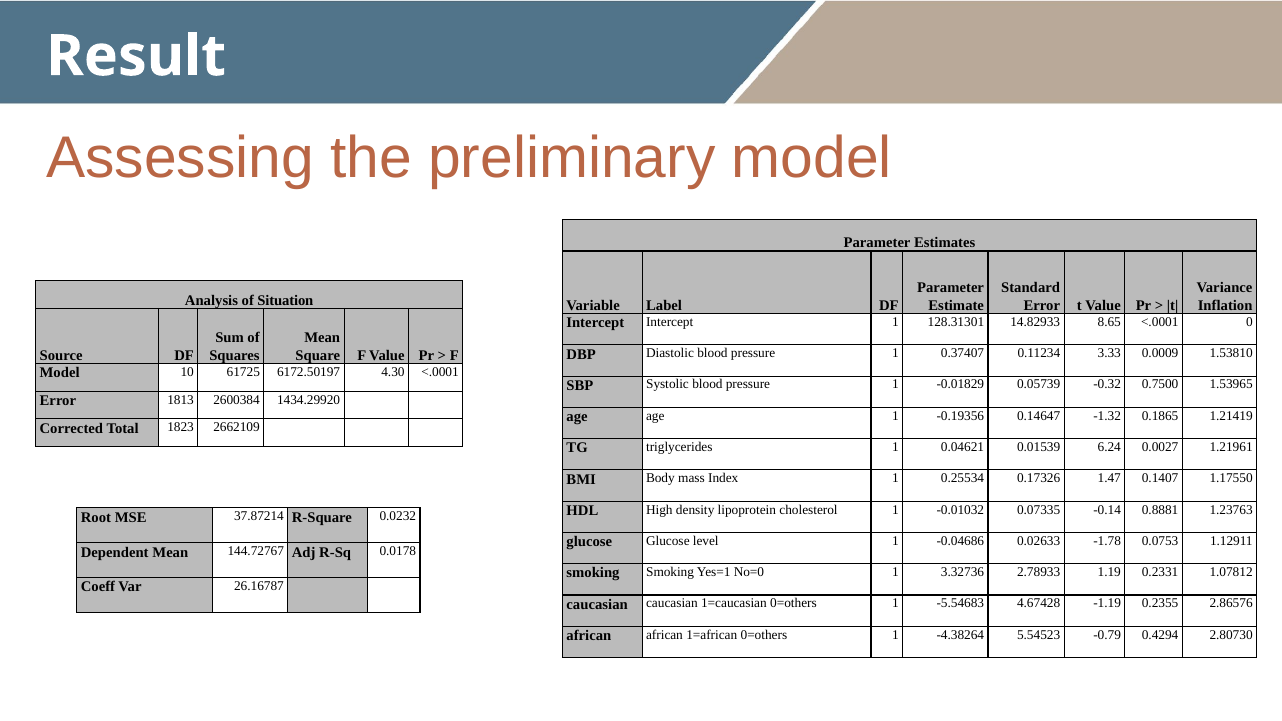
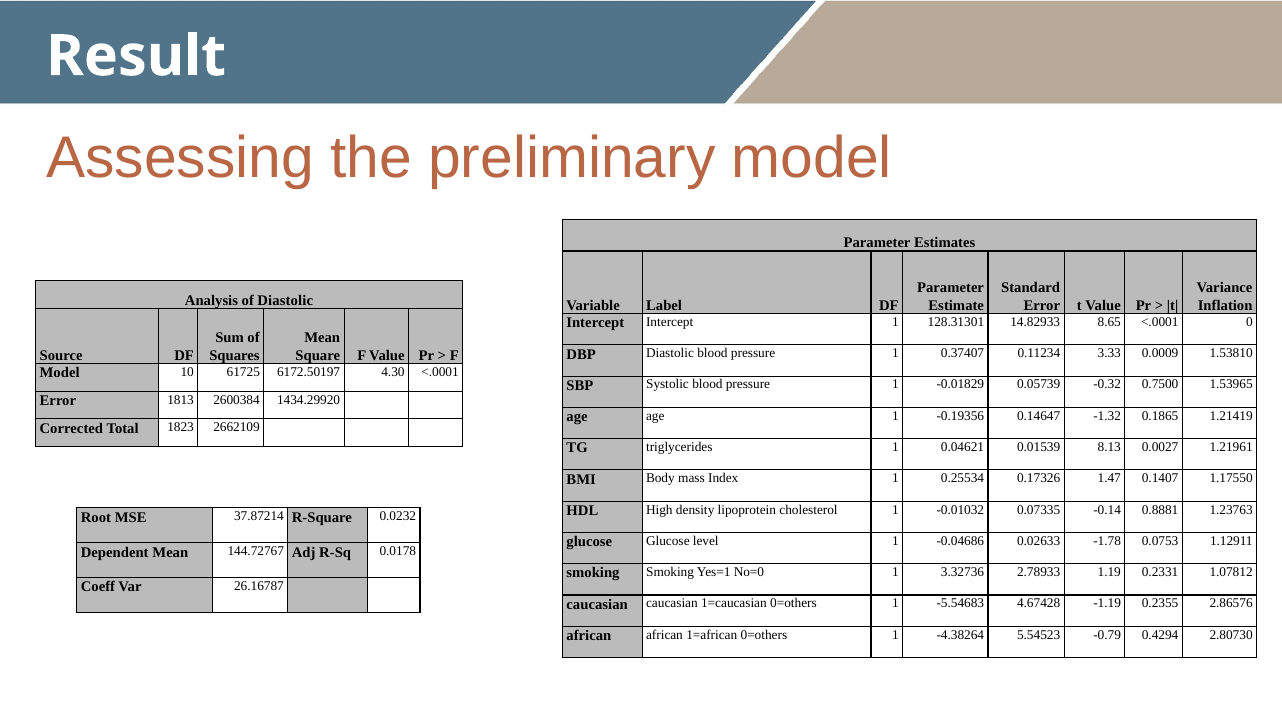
of Situation: Situation -> Diastolic (285, 300)
6.24: 6.24 -> 8.13 (1109, 447)
